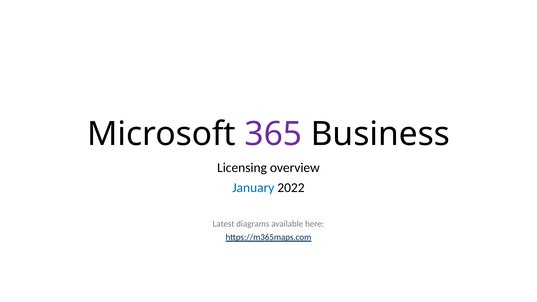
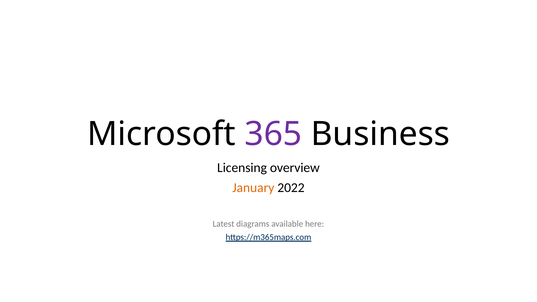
January colour: blue -> orange (253, 188)
